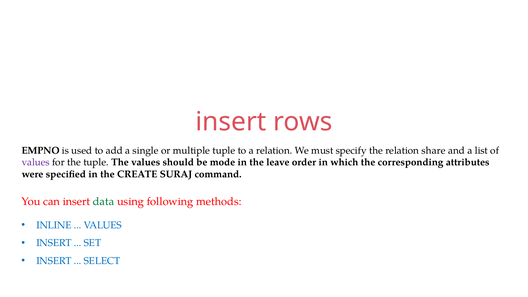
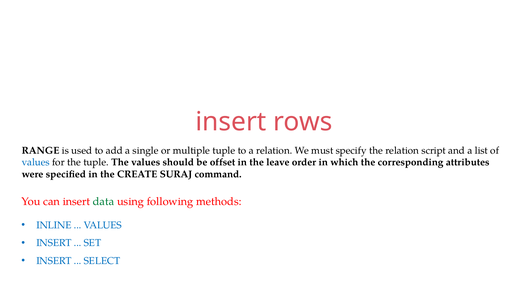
EMPNO: EMPNO -> RANGE (41, 150)
share: share -> script (434, 150)
values colour: purple -> blue (36, 162)
mode: mode -> offset (223, 162)
